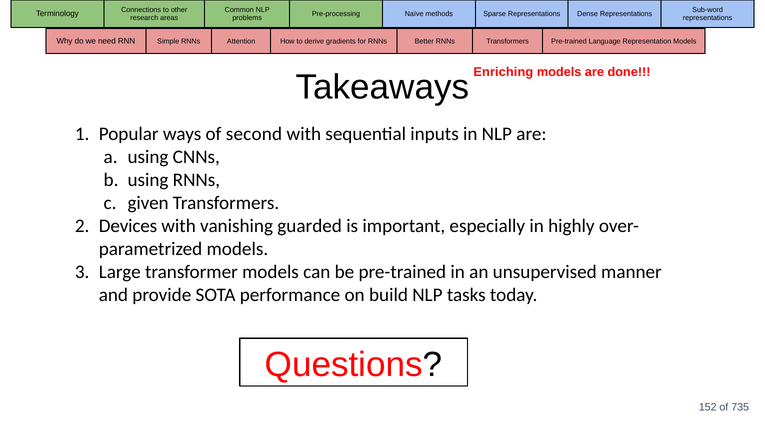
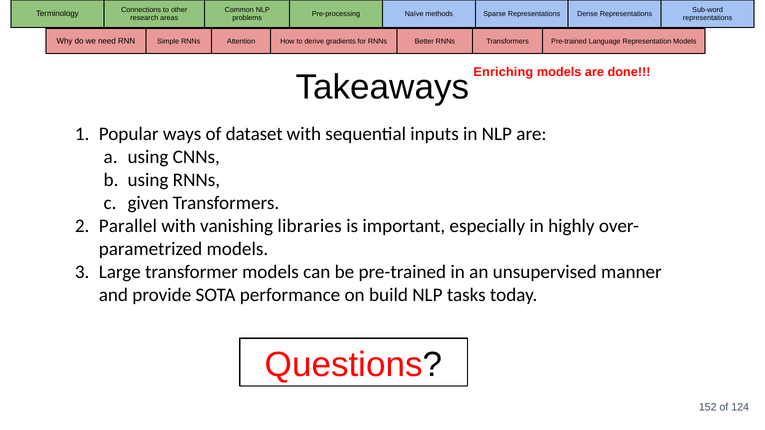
second: second -> dataset (254, 134)
Devices: Devices -> Parallel (128, 226)
guarded: guarded -> libraries (310, 226)
735: 735 -> 124 (740, 407)
